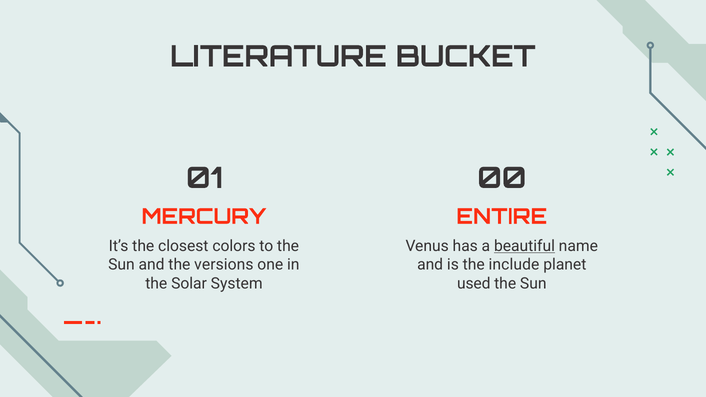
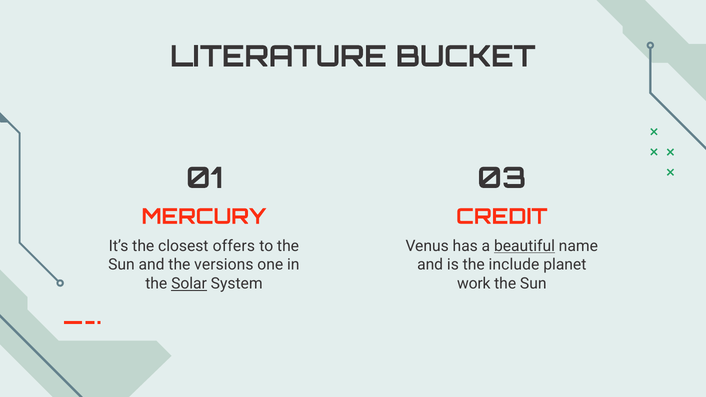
00: 00 -> 03 (502, 178)
ENTIRE: ENTIRE -> CREDIT (502, 217)
colors: colors -> offers (234, 246)
Solar underline: none -> present (189, 284)
used: used -> work (474, 284)
